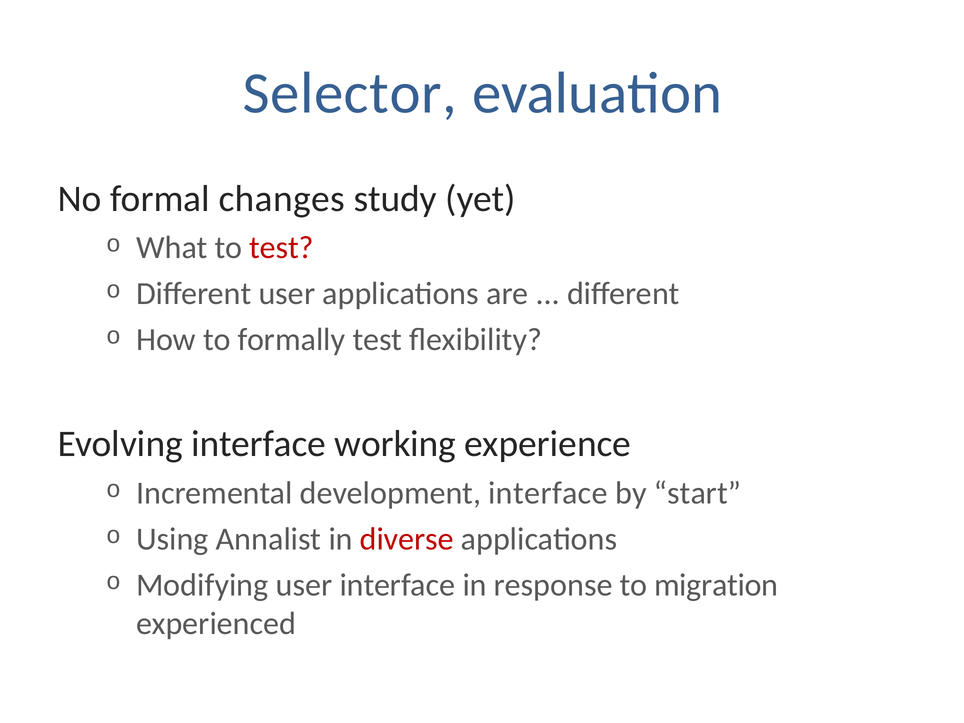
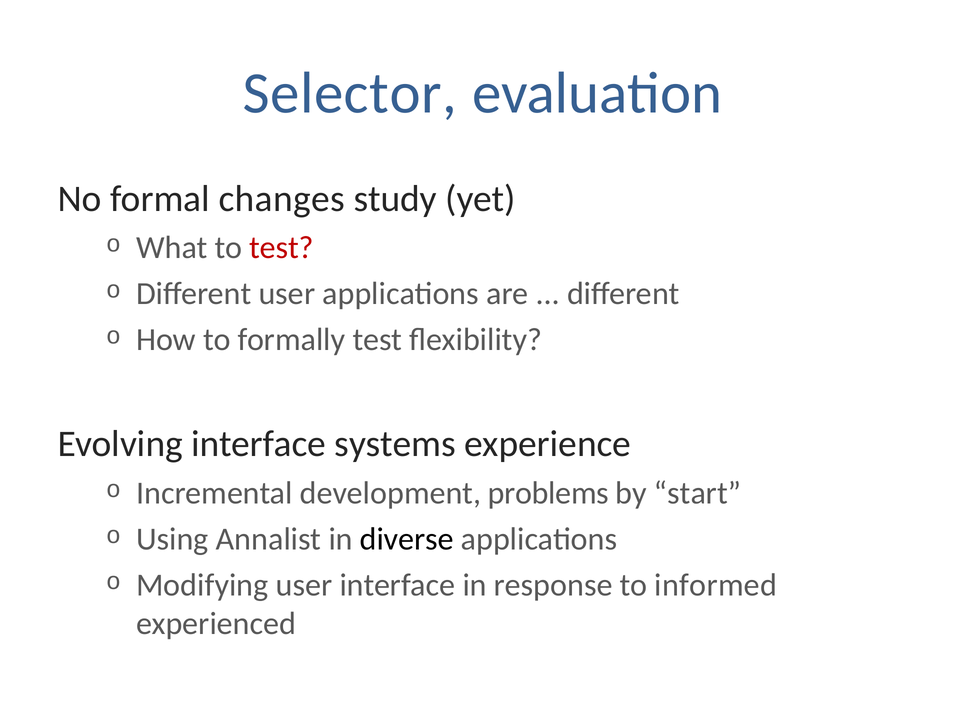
working: working -> systems (395, 444)
development interface: interface -> problems (548, 493)
diverse colour: red -> black (407, 539)
migration: migration -> informed (716, 585)
